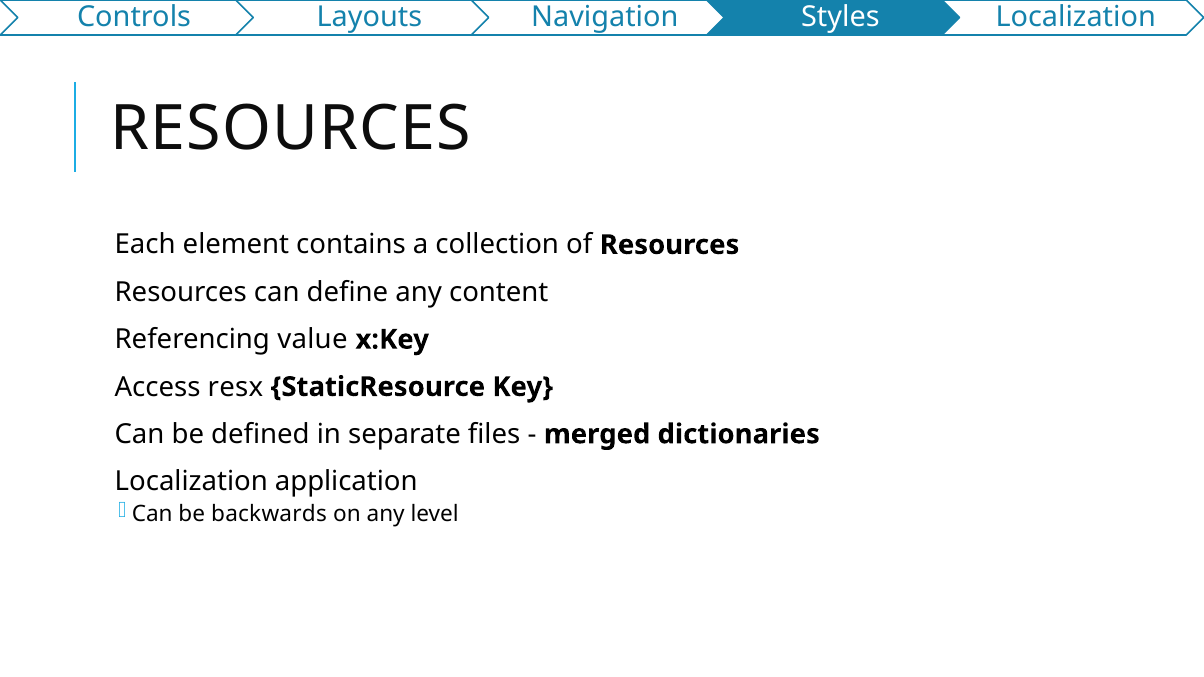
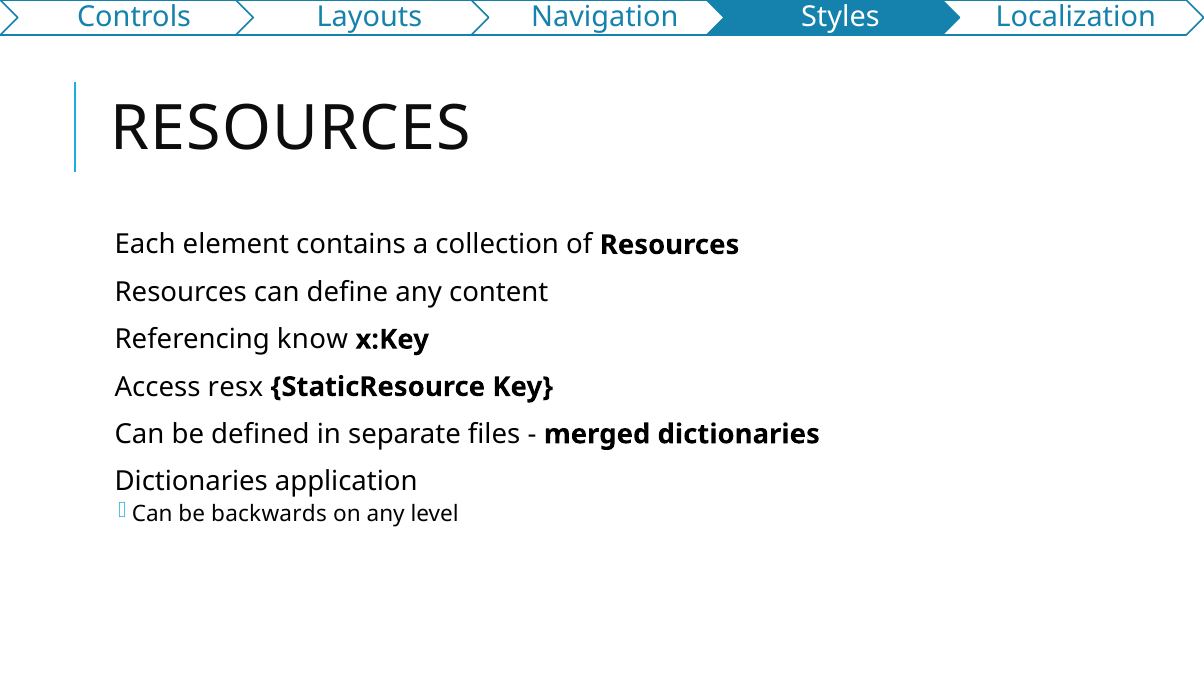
value: value -> know (312, 340)
Localization: Localization -> Dictionaries (191, 482)
